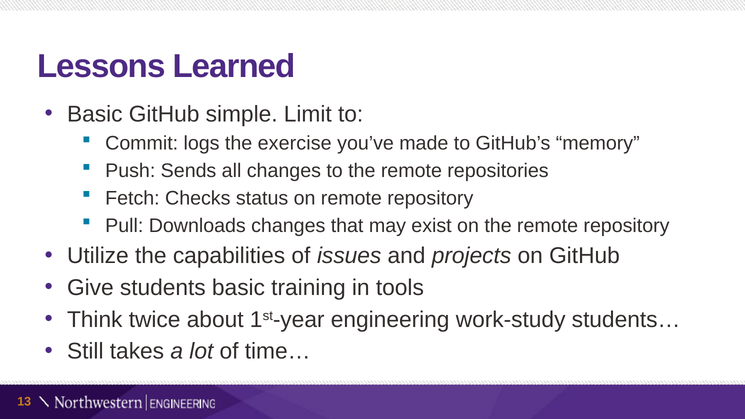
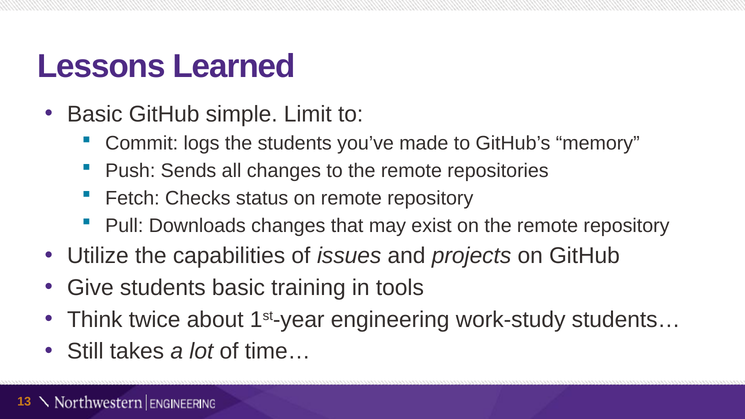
the exercise: exercise -> students (295, 143)
